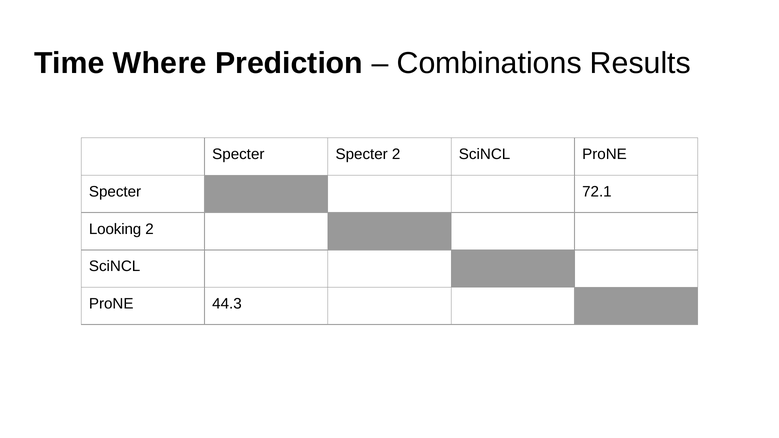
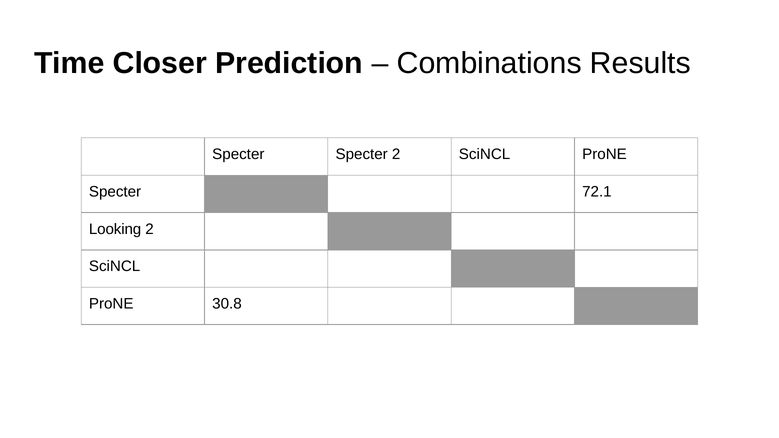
Where: Where -> Closer (160, 63)
44.3: 44.3 -> 30.8 (227, 304)
